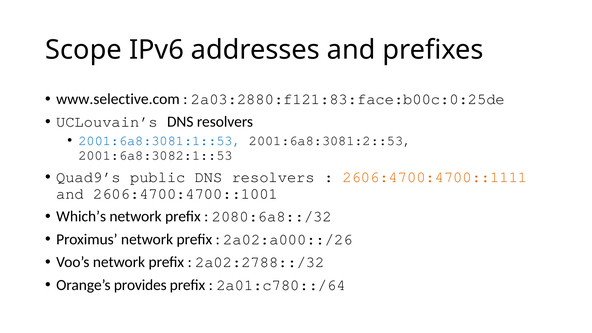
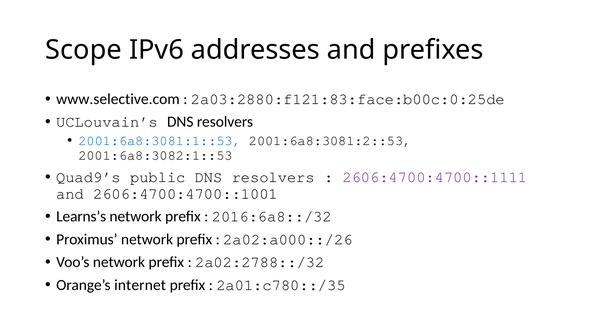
2606:4700:4700::1111 colour: orange -> purple (435, 177)
Which’s: Which’s -> Learns’s (81, 217)
2080:6a8::/32: 2080:6a8::/32 -> 2016:6a8::/32 (272, 217)
provides: provides -> internet (140, 285)
2a01:c780::/64: 2a01:c780::/64 -> 2a01:c780::/35 (281, 285)
